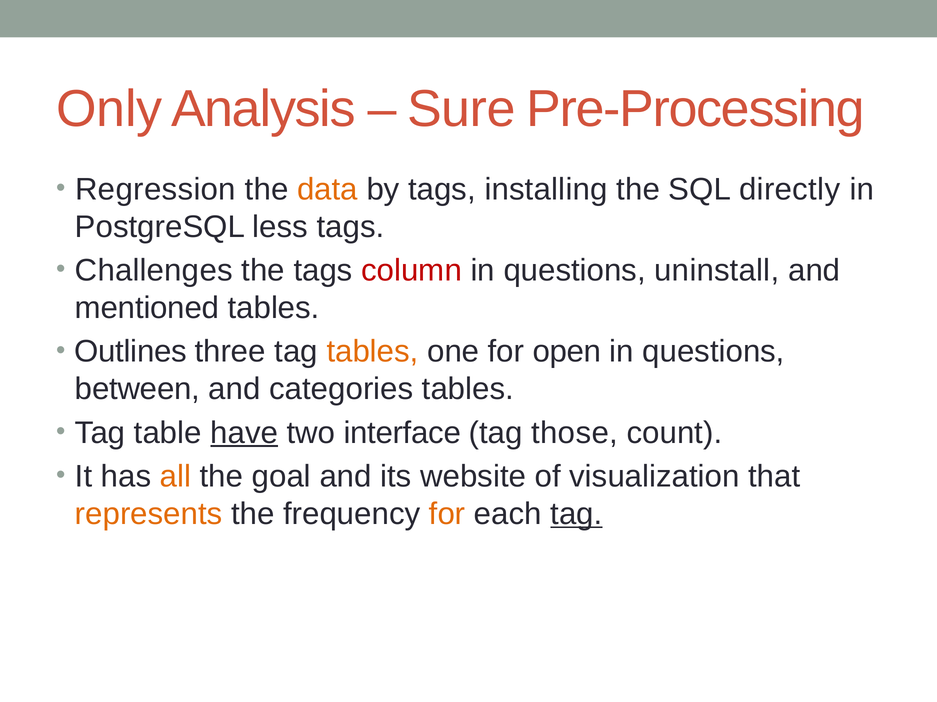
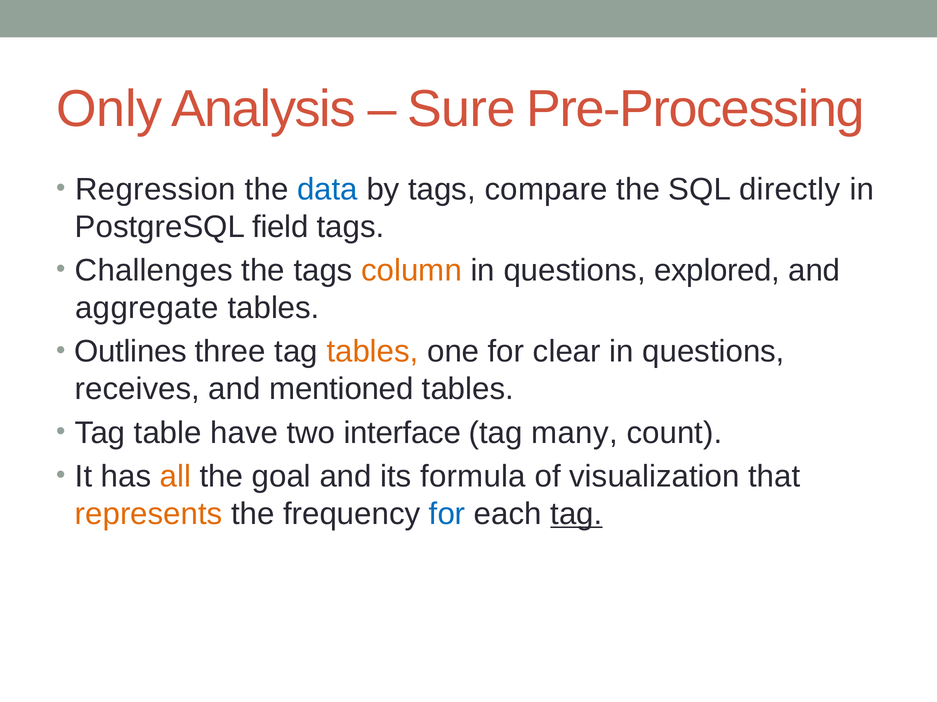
data colour: orange -> blue (327, 190)
installing: installing -> compare (546, 190)
less: less -> field (280, 227)
column colour: red -> orange (412, 271)
uninstall: uninstall -> explored (717, 271)
mentioned: mentioned -> aggregate (147, 308)
open: open -> clear (567, 352)
between: between -> receives (137, 389)
categories: categories -> mentioned (341, 389)
have underline: present -> none (244, 433)
those: those -> many (575, 433)
website: website -> formula (473, 477)
for colour: orange -> blue (447, 514)
